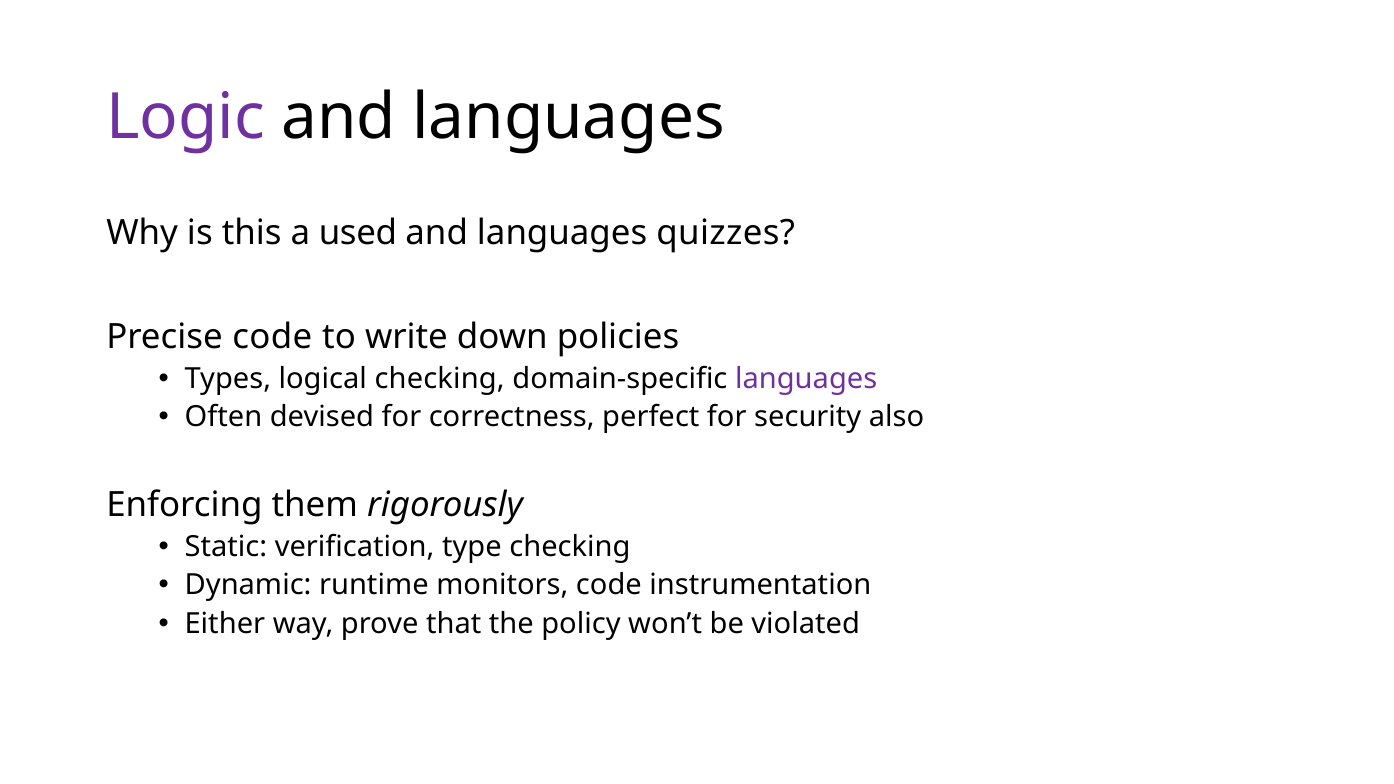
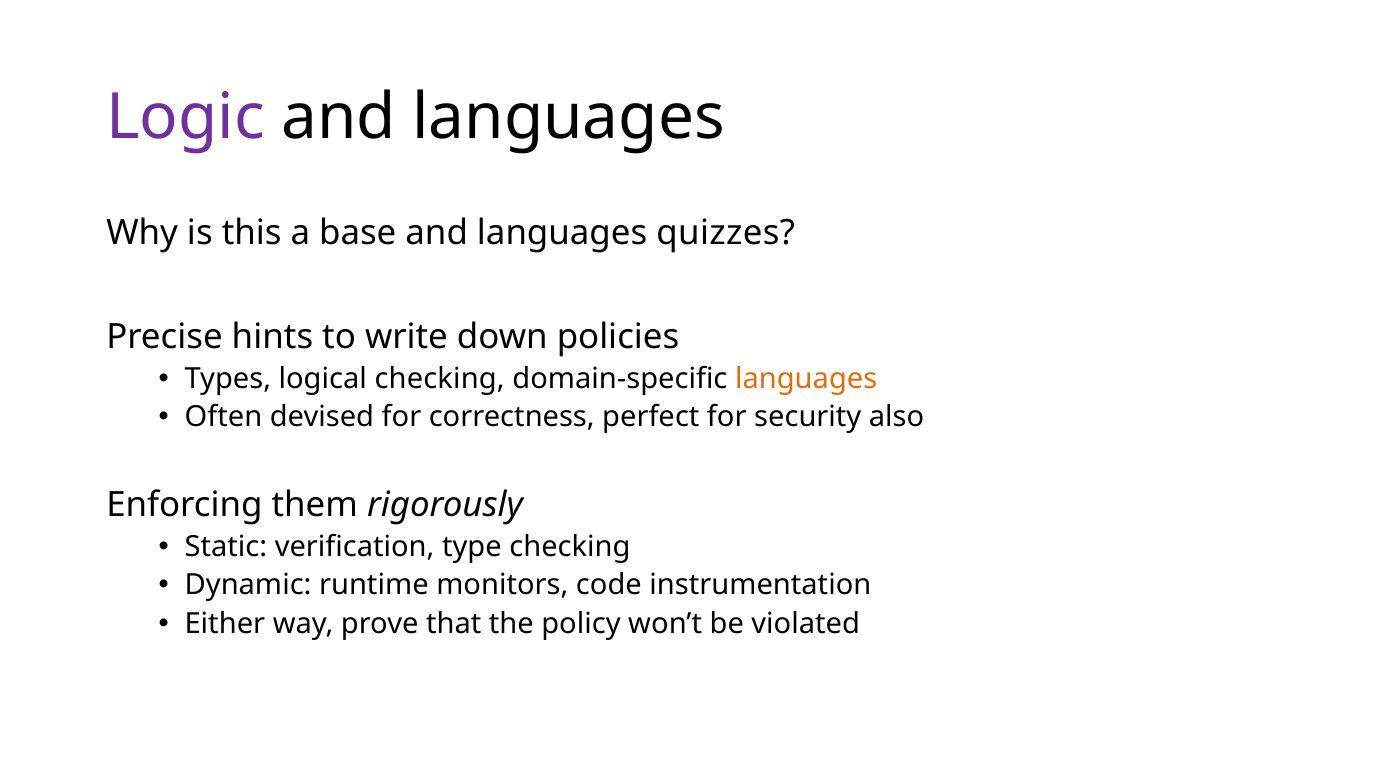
used: used -> base (358, 233)
Precise code: code -> hints (272, 337)
languages colour: purple -> orange (806, 379)
